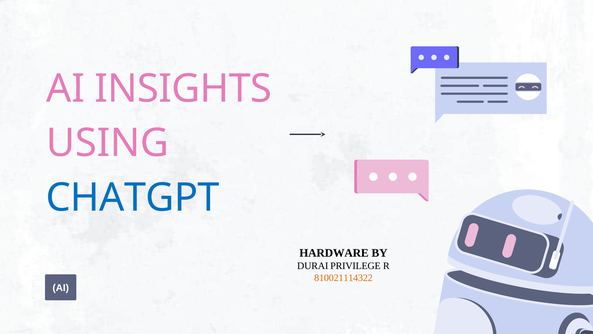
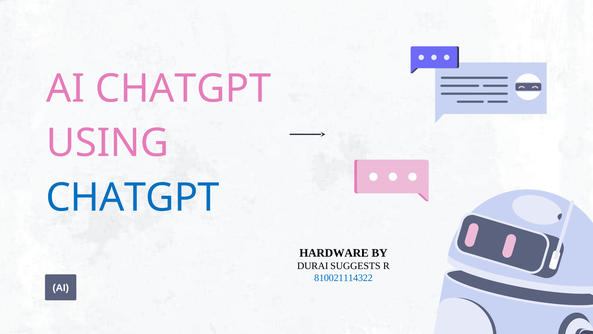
AI INSIGHTS: INSIGHTS -> CHATGPT (183, 89)
PRIVILEGE: PRIVILEGE -> SUGGESTS (355, 266)
810021114322 colour: orange -> blue (343, 277)
